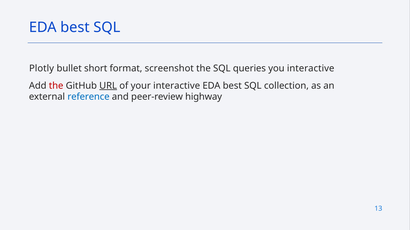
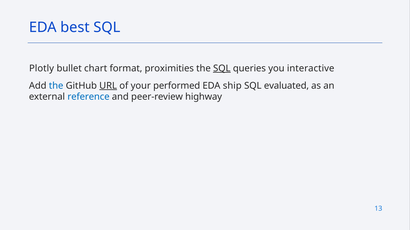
short: short -> chart (96, 69)
screenshot: screenshot -> proximities (169, 69)
SQL underline: none -> present (222, 69)
the colour: red -> blue (56, 86)
your interactive: interactive -> performed (177, 86)
best: best -> ship (232, 86)
collection: collection -> evaluated (286, 86)
